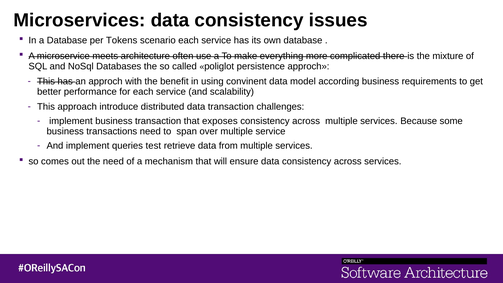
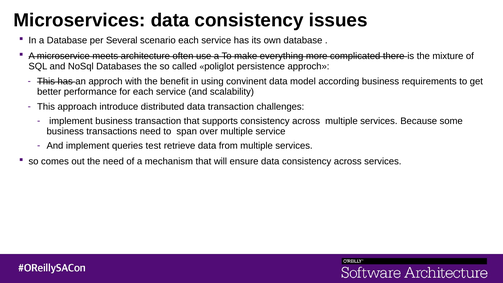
Tokens: Tokens -> Several (122, 40)
exposes: exposes -> supports (220, 121)
